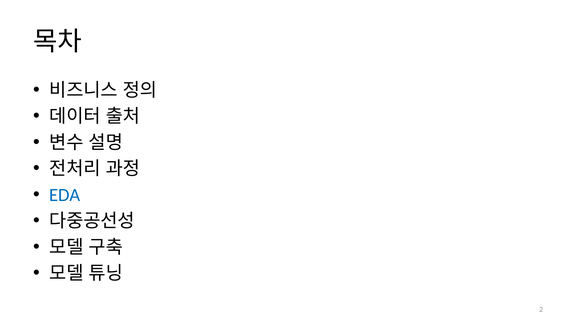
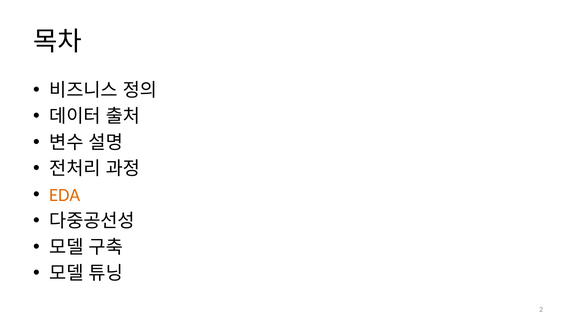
EDA colour: blue -> orange (65, 195)
